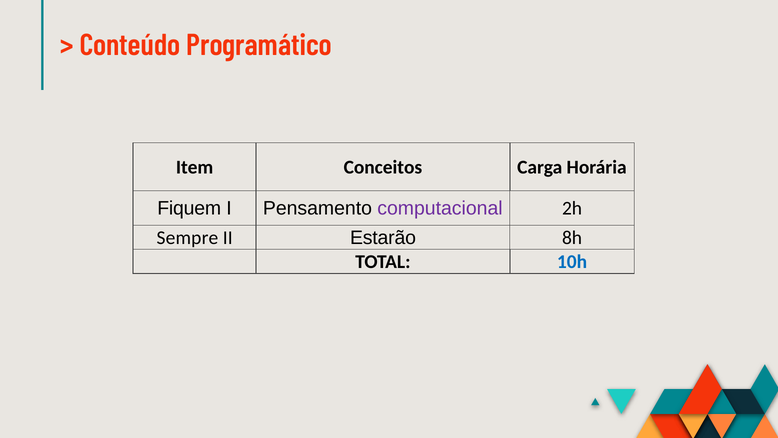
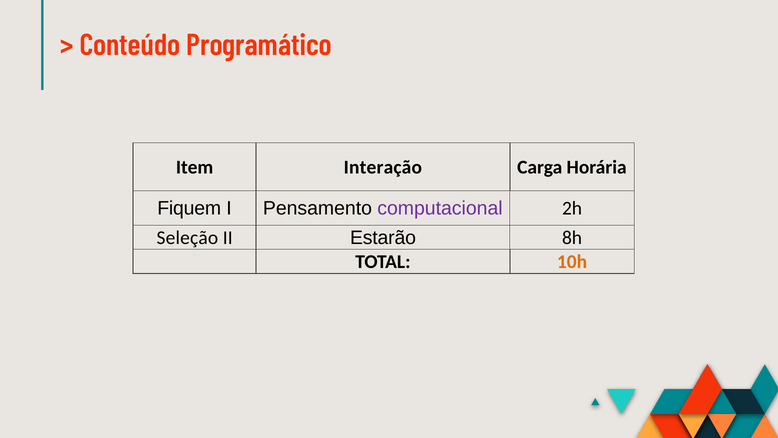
Conceitos: Conceitos -> Interação (383, 167)
Sempre: Sempre -> Seleção (187, 237)
10h colour: blue -> orange (572, 262)
